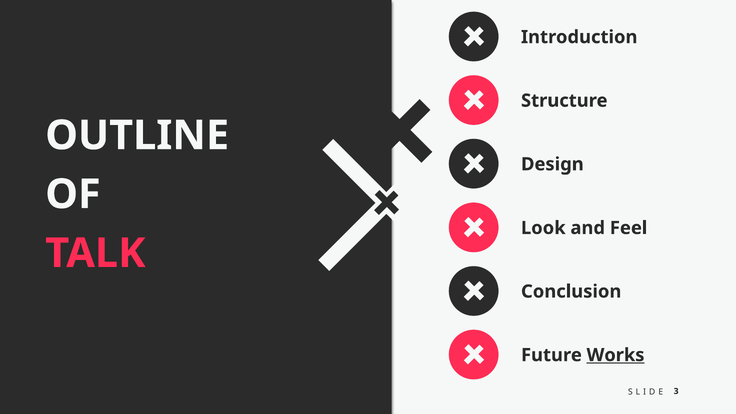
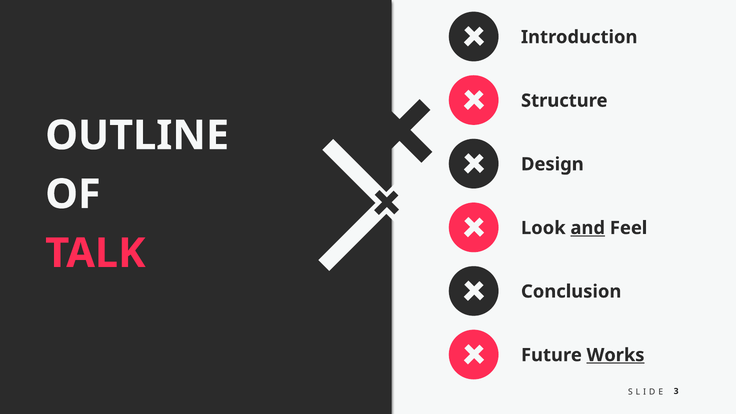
and underline: none -> present (588, 228)
